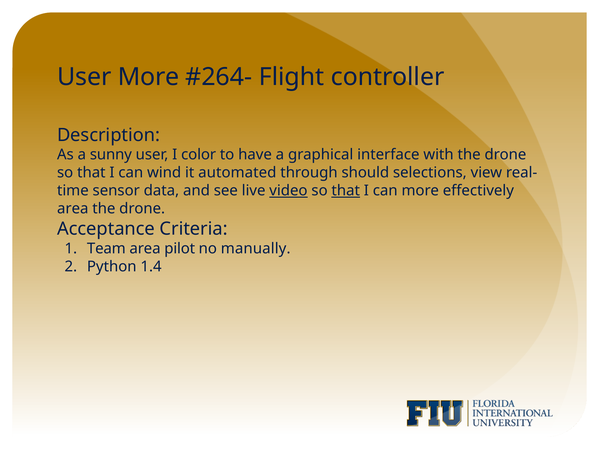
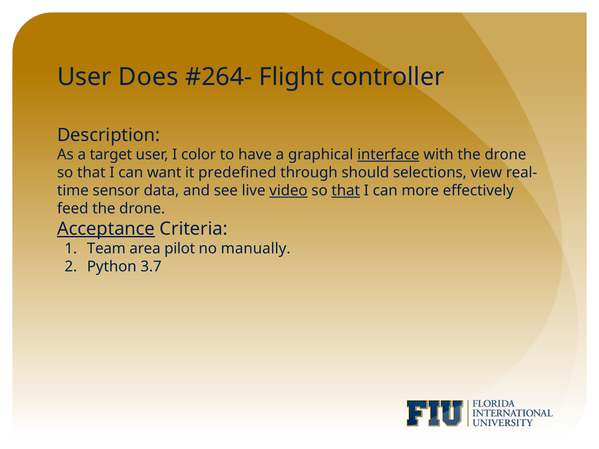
User More: More -> Does (148, 77)
sunny: sunny -> target (111, 155)
interface underline: none -> present (388, 155)
wind: wind -> want (164, 173)
automated: automated -> predefined (237, 173)
area: area -> feed (73, 209)
Acceptance underline: none -> present (106, 229)
1.4: 1.4 -> 3.7 (151, 267)
